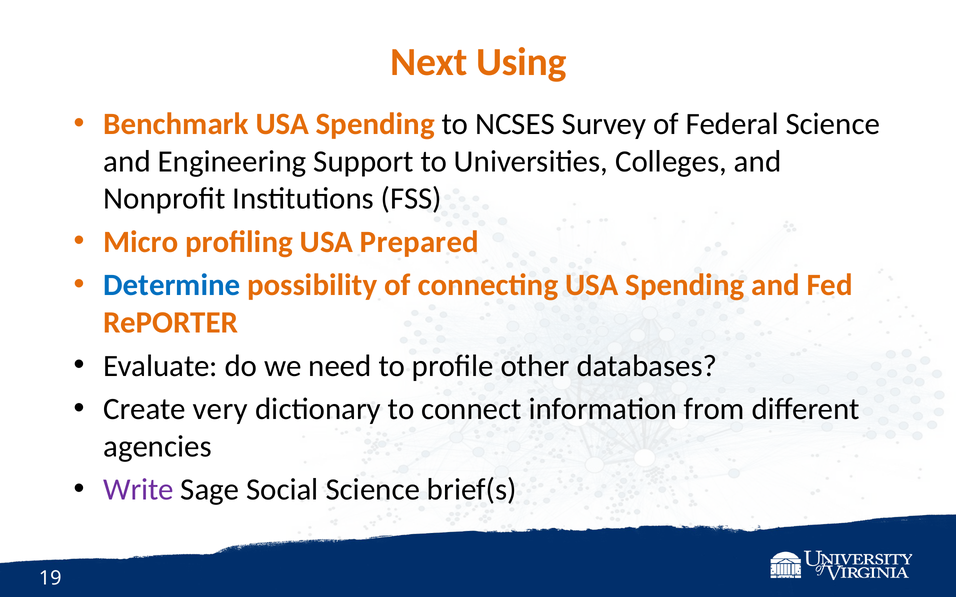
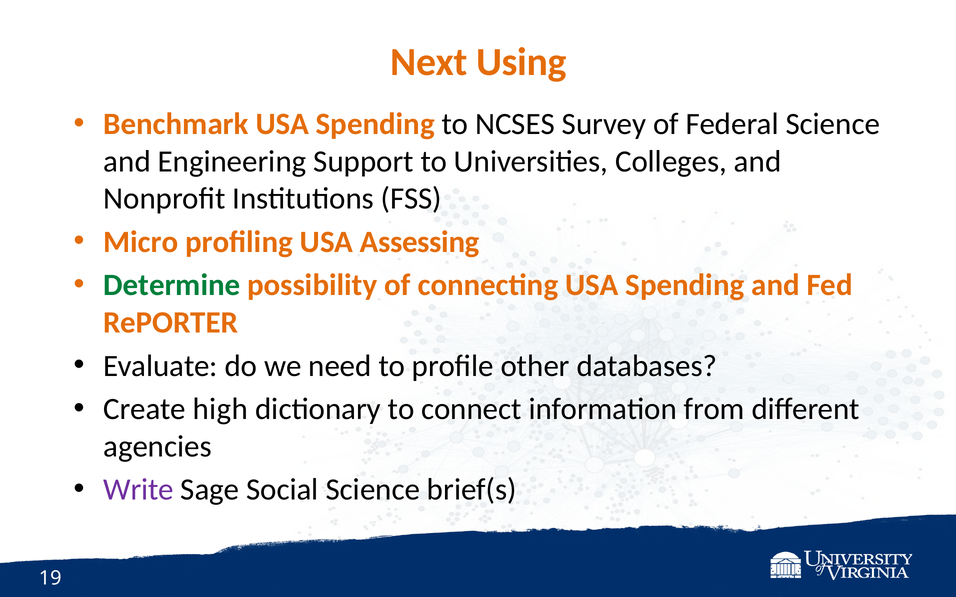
Prepared: Prepared -> Assessing (420, 242)
Determine colour: blue -> green (172, 285)
very: very -> high (220, 409)
